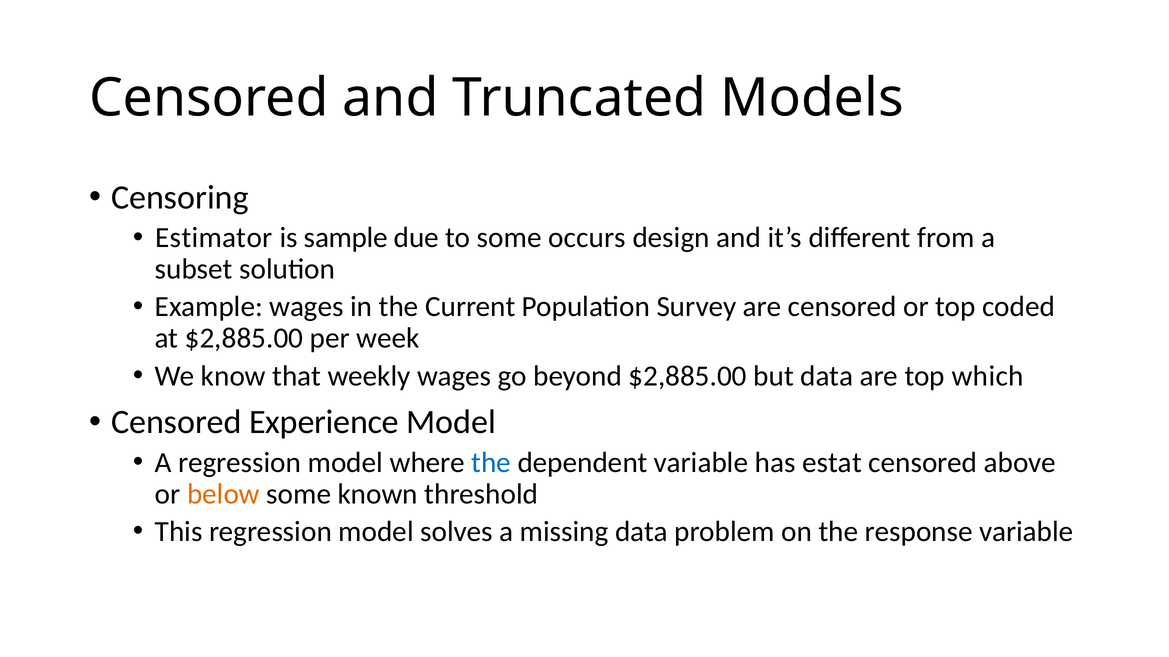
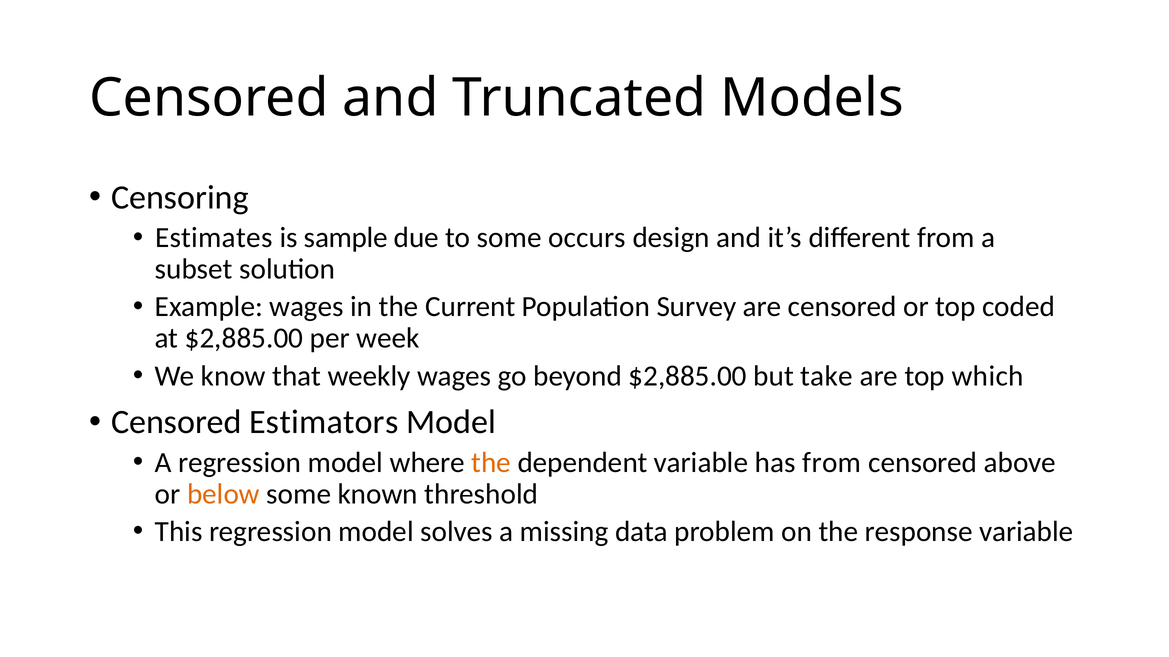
Estimator: Estimator -> Estimates (214, 238)
but data: data -> take (827, 376)
Experience: Experience -> Estimators (324, 422)
the colour: blue -> orange (491, 463)
has estat: estat -> from (832, 463)
